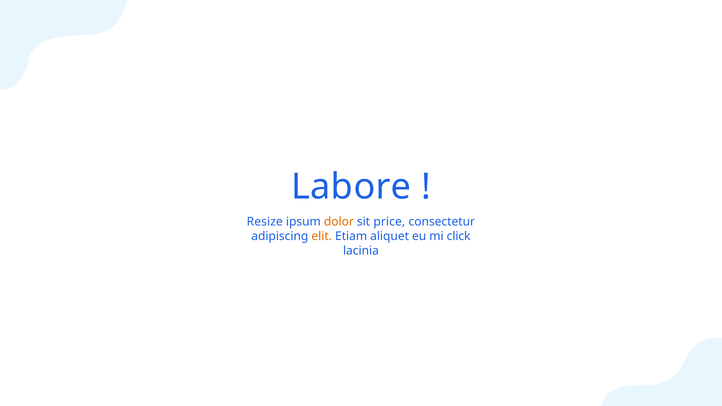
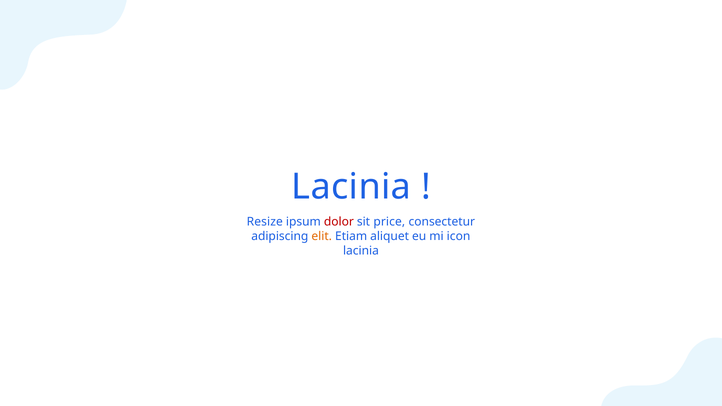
Labore: Labore -> Lacinia (351, 187)
dolor colour: orange -> red (339, 222)
click: click -> icon (459, 236)
